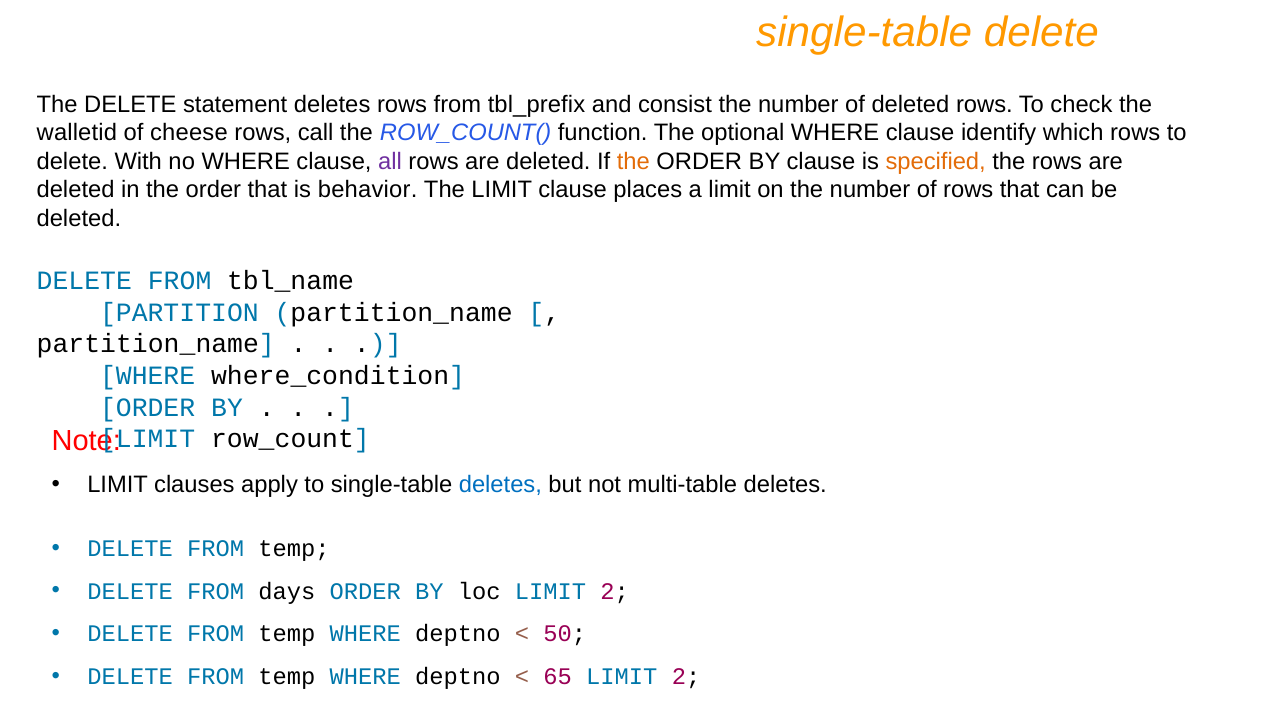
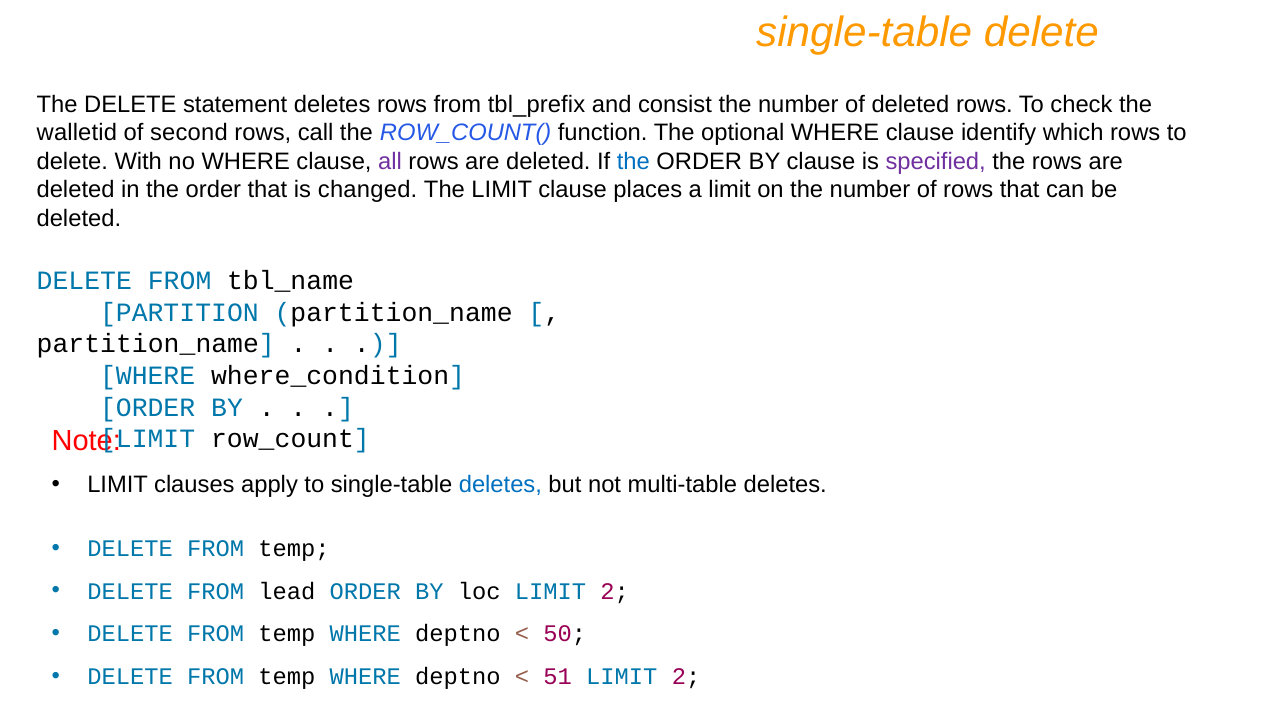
cheese: cheese -> second (189, 133)
the colour: orange -> blue (633, 161)
specified colour: orange -> purple (936, 161)
behavior: behavior -> changed (368, 190)
days: days -> lead (287, 591)
65: 65 -> 51 (558, 677)
